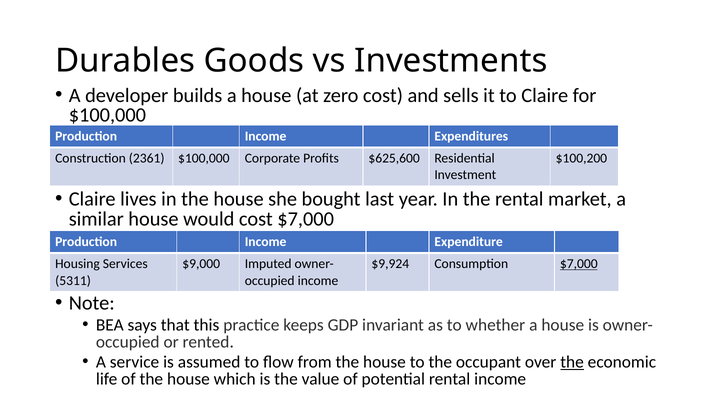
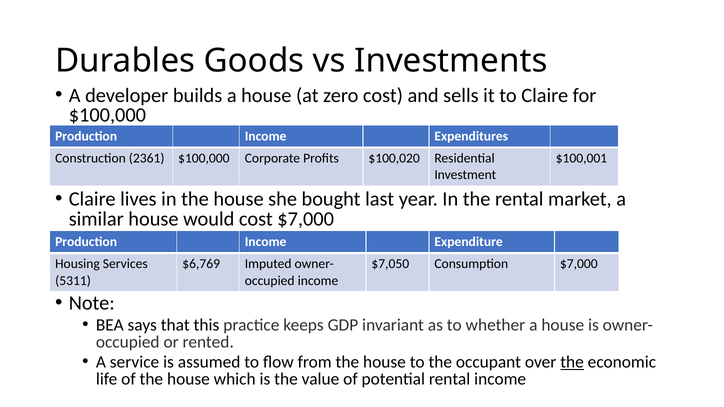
$625,600: $625,600 -> $100,020 (394, 159)
$100,200: $100,200 -> $100,001 (581, 159)
$9,000: $9,000 -> $6,769 (201, 264)
$9,924: $9,924 -> $7,050 (390, 264)
$7,000 underline: present -> none (579, 264)
